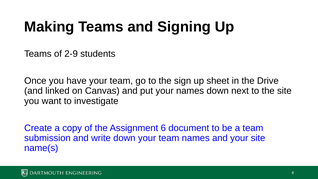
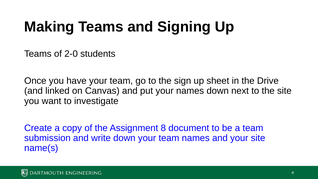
2-9: 2-9 -> 2-0 (71, 54)
6: 6 -> 8 (163, 128)
